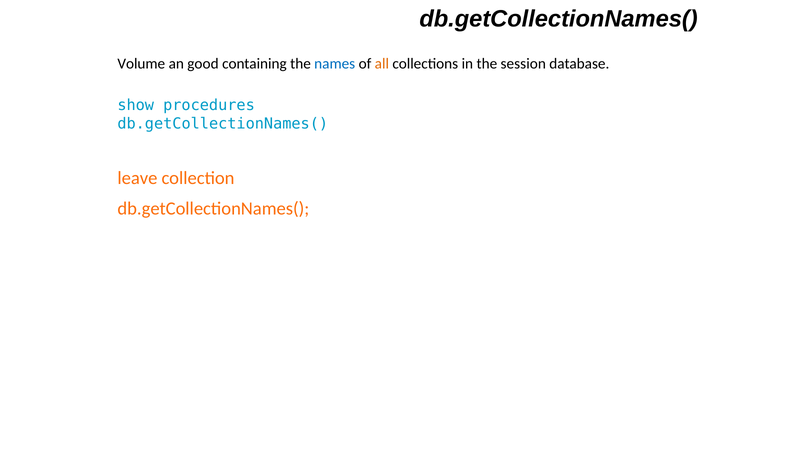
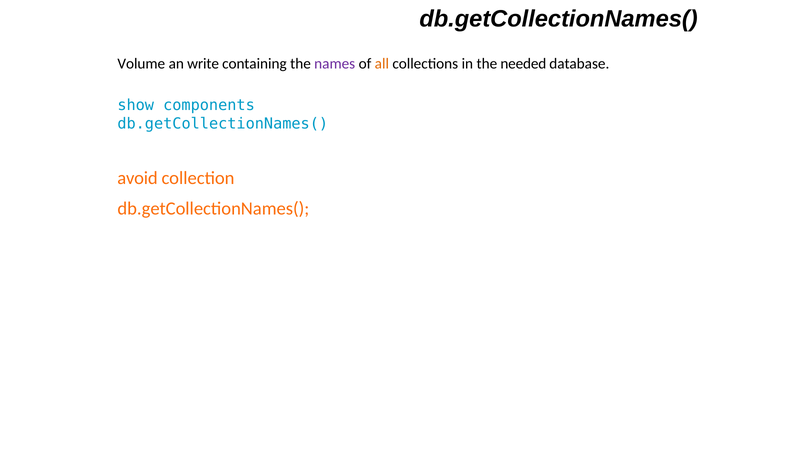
good: good -> write (203, 64)
names colour: blue -> purple (335, 64)
session: session -> needed (523, 64)
procedures: procedures -> components (209, 105)
leave: leave -> avoid (137, 178)
